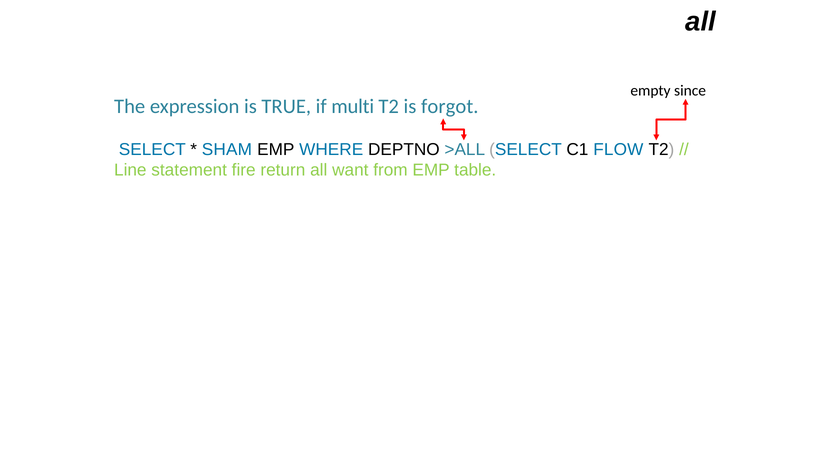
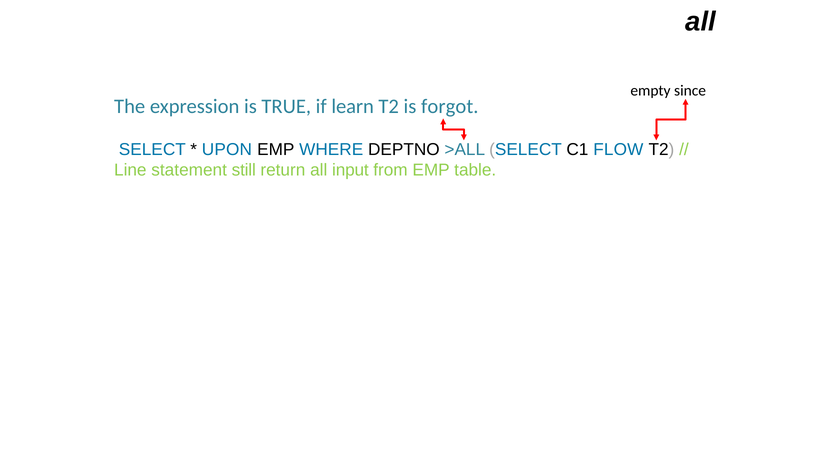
multi: multi -> learn (353, 106)
SHAM: SHAM -> UPON (227, 150)
fire: fire -> still (244, 170)
want: want -> input (350, 170)
